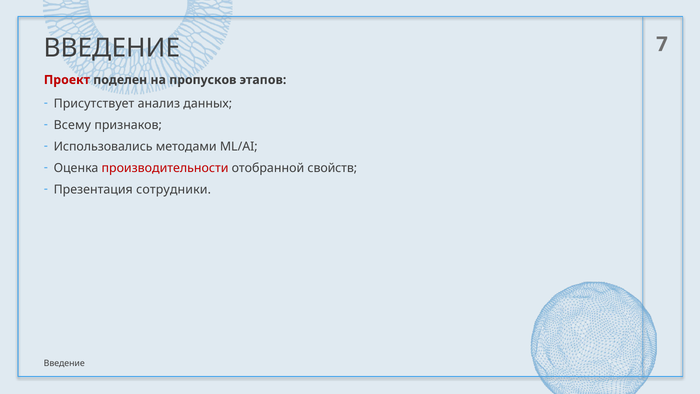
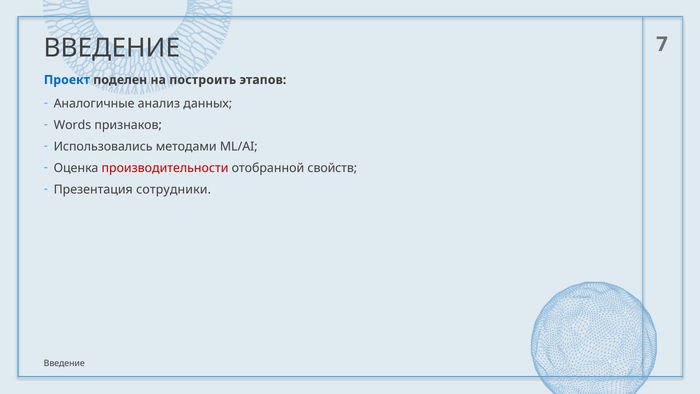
Проект colour: red -> blue (67, 80)
пропусков: пропусков -> построить (203, 80)
Присутствует: Присутствует -> Аналогичные (94, 103)
Всему: Всему -> Words (72, 125)
